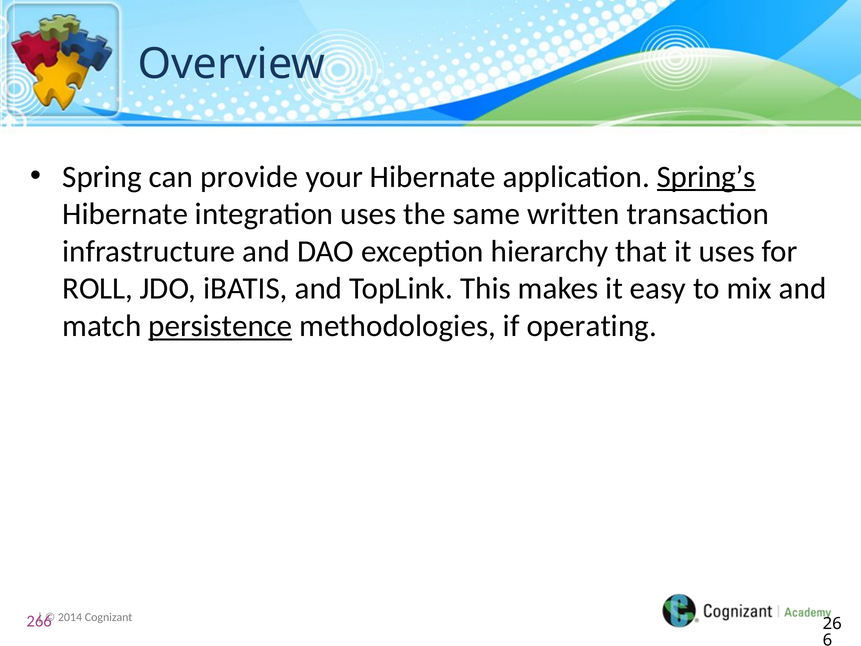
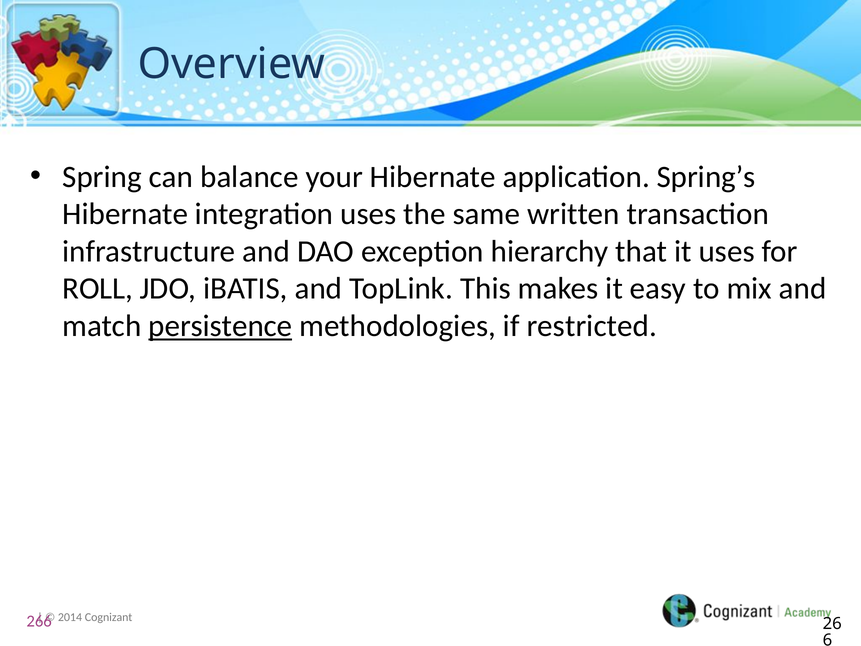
provide: provide -> balance (249, 177)
Spring’s underline: present -> none (706, 177)
operating: operating -> restricted (592, 326)
